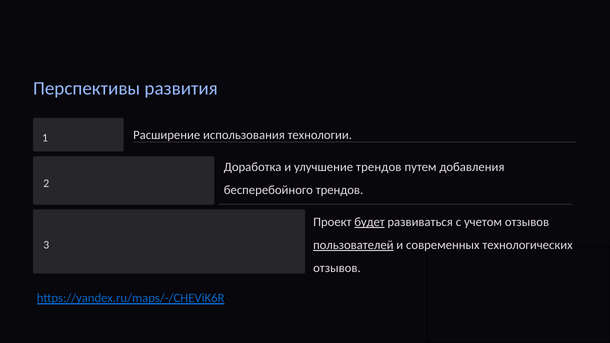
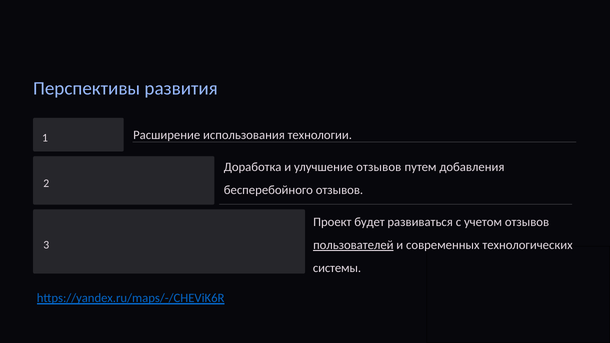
улучшение трендов: трендов -> отзывов (379, 167)
бесперебойного трендов: трендов -> отзывов (339, 190)
будет underline: present -> none (370, 222)
отзывов: отзывов -> системы (337, 268)
